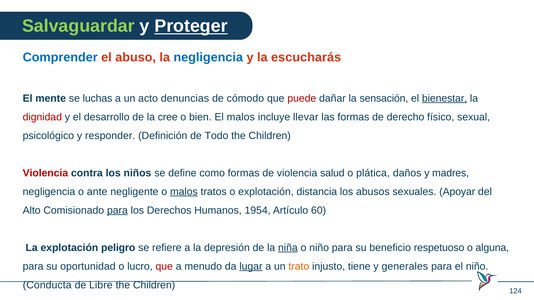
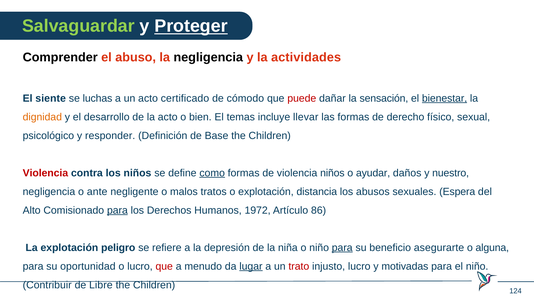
Comprender colour: blue -> black (60, 57)
negligencia colour: blue -> black (208, 57)
escucharás: escucharás -> actividades (306, 57)
mente: mente -> siente (51, 98)
denuncias: denuncias -> certificado (185, 98)
dignidad colour: red -> orange (42, 117)
la cree: cree -> acto (168, 117)
El malos: malos -> temas (241, 117)
Todo: Todo -> Base (217, 136)
como underline: none -> present (212, 173)
violencia salud: salud -> niños (332, 173)
plática: plática -> ayudar (373, 173)
madres: madres -> nuestro (451, 173)
malos underline: present -> none (184, 192)
Apoyar: Apoyar -> Espera (457, 192)
1954: 1954 -> 1972 (258, 211)
60: 60 -> 86 (319, 211)
niña underline: present -> none (288, 248)
para underline: none -> present (342, 248)
respetuoso: respetuoso -> asegurarte (439, 248)
trato colour: orange -> red (299, 267)
injusto tiene: tiene -> lucro (359, 267)
generales: generales -> motivadas (405, 267)
Conducta: Conducta -> Contribuir (47, 285)
